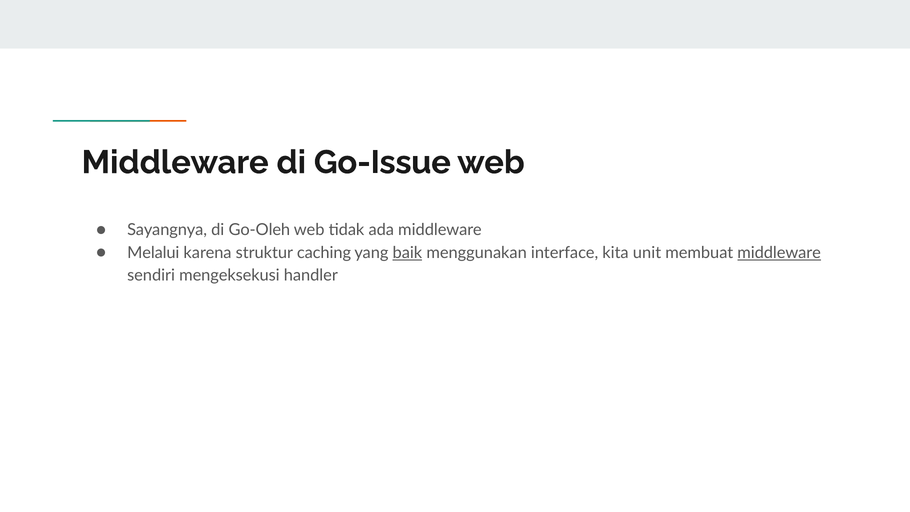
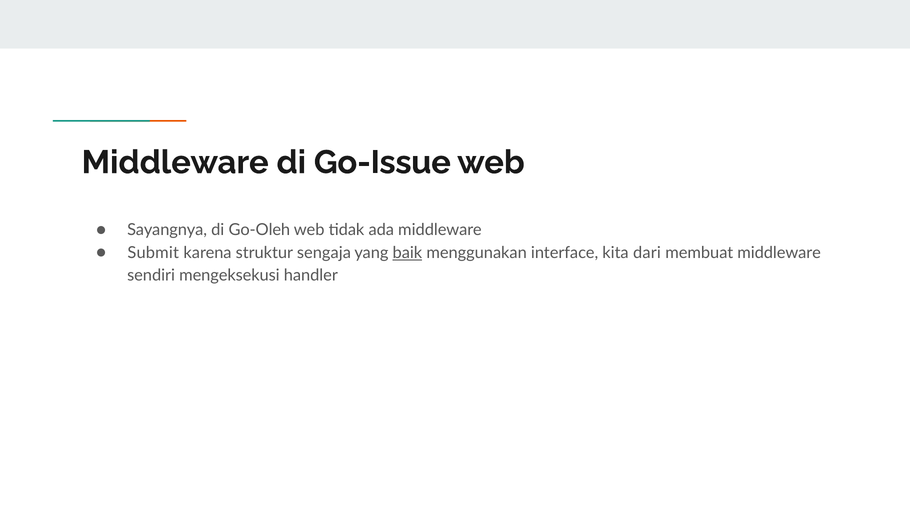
Melalui: Melalui -> Submit (153, 253)
caching: caching -> sengaja (324, 253)
unit: unit -> dari (647, 253)
middleware underline: present -> none (779, 253)
